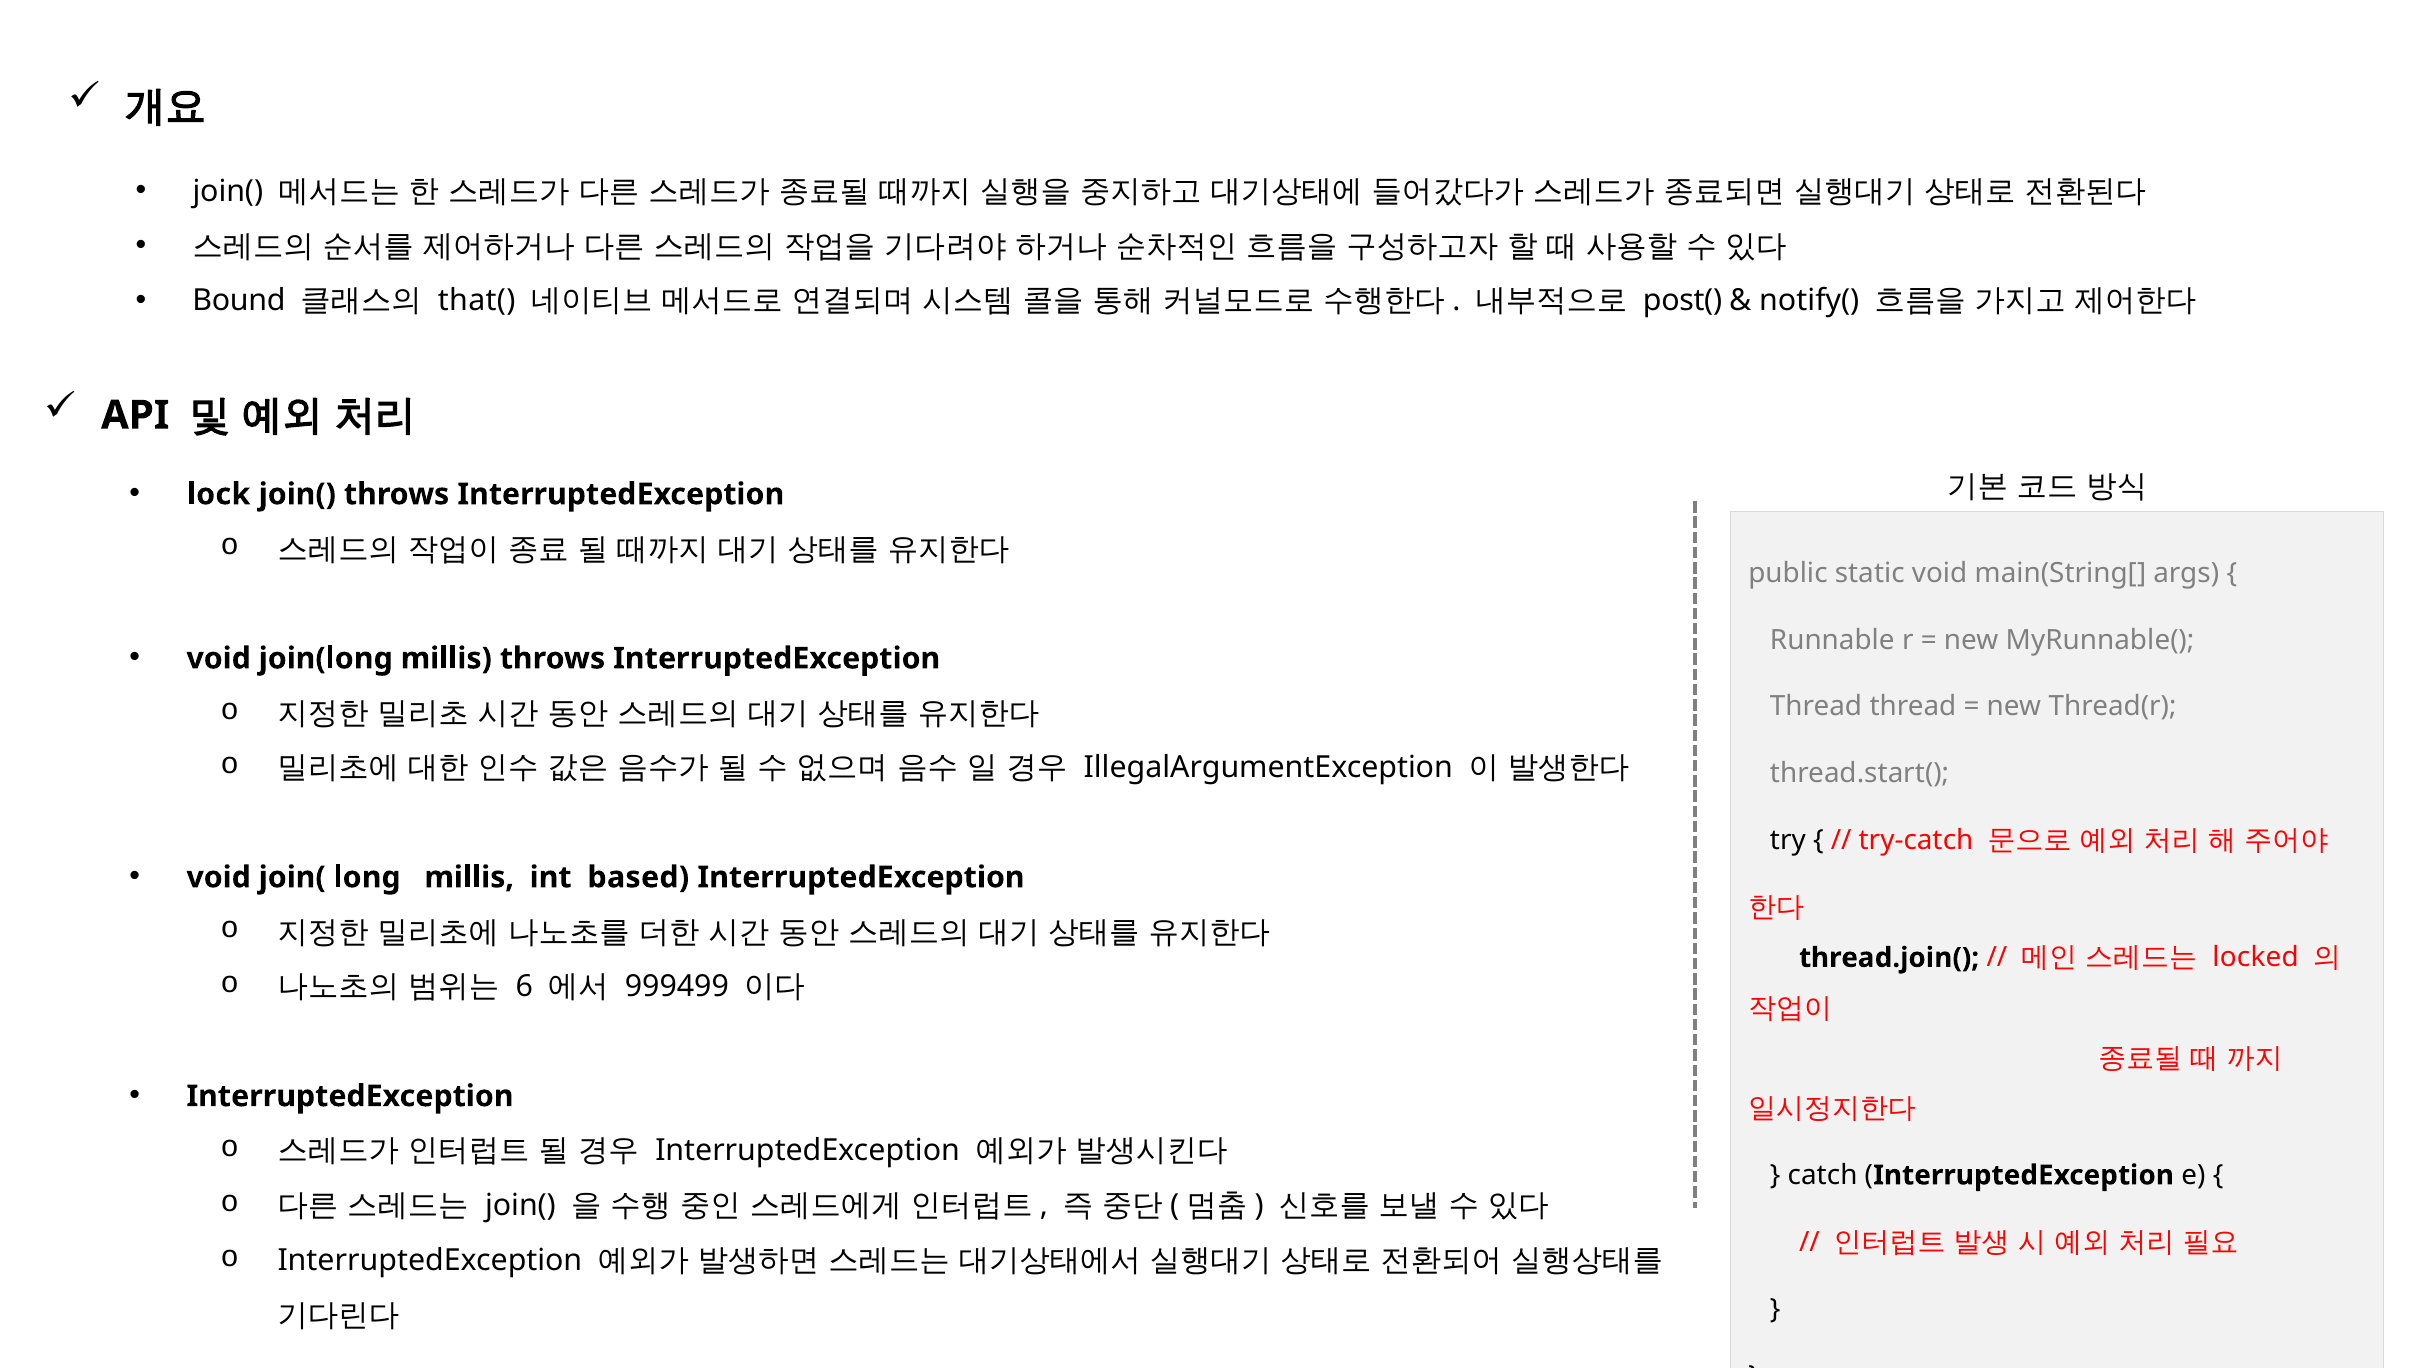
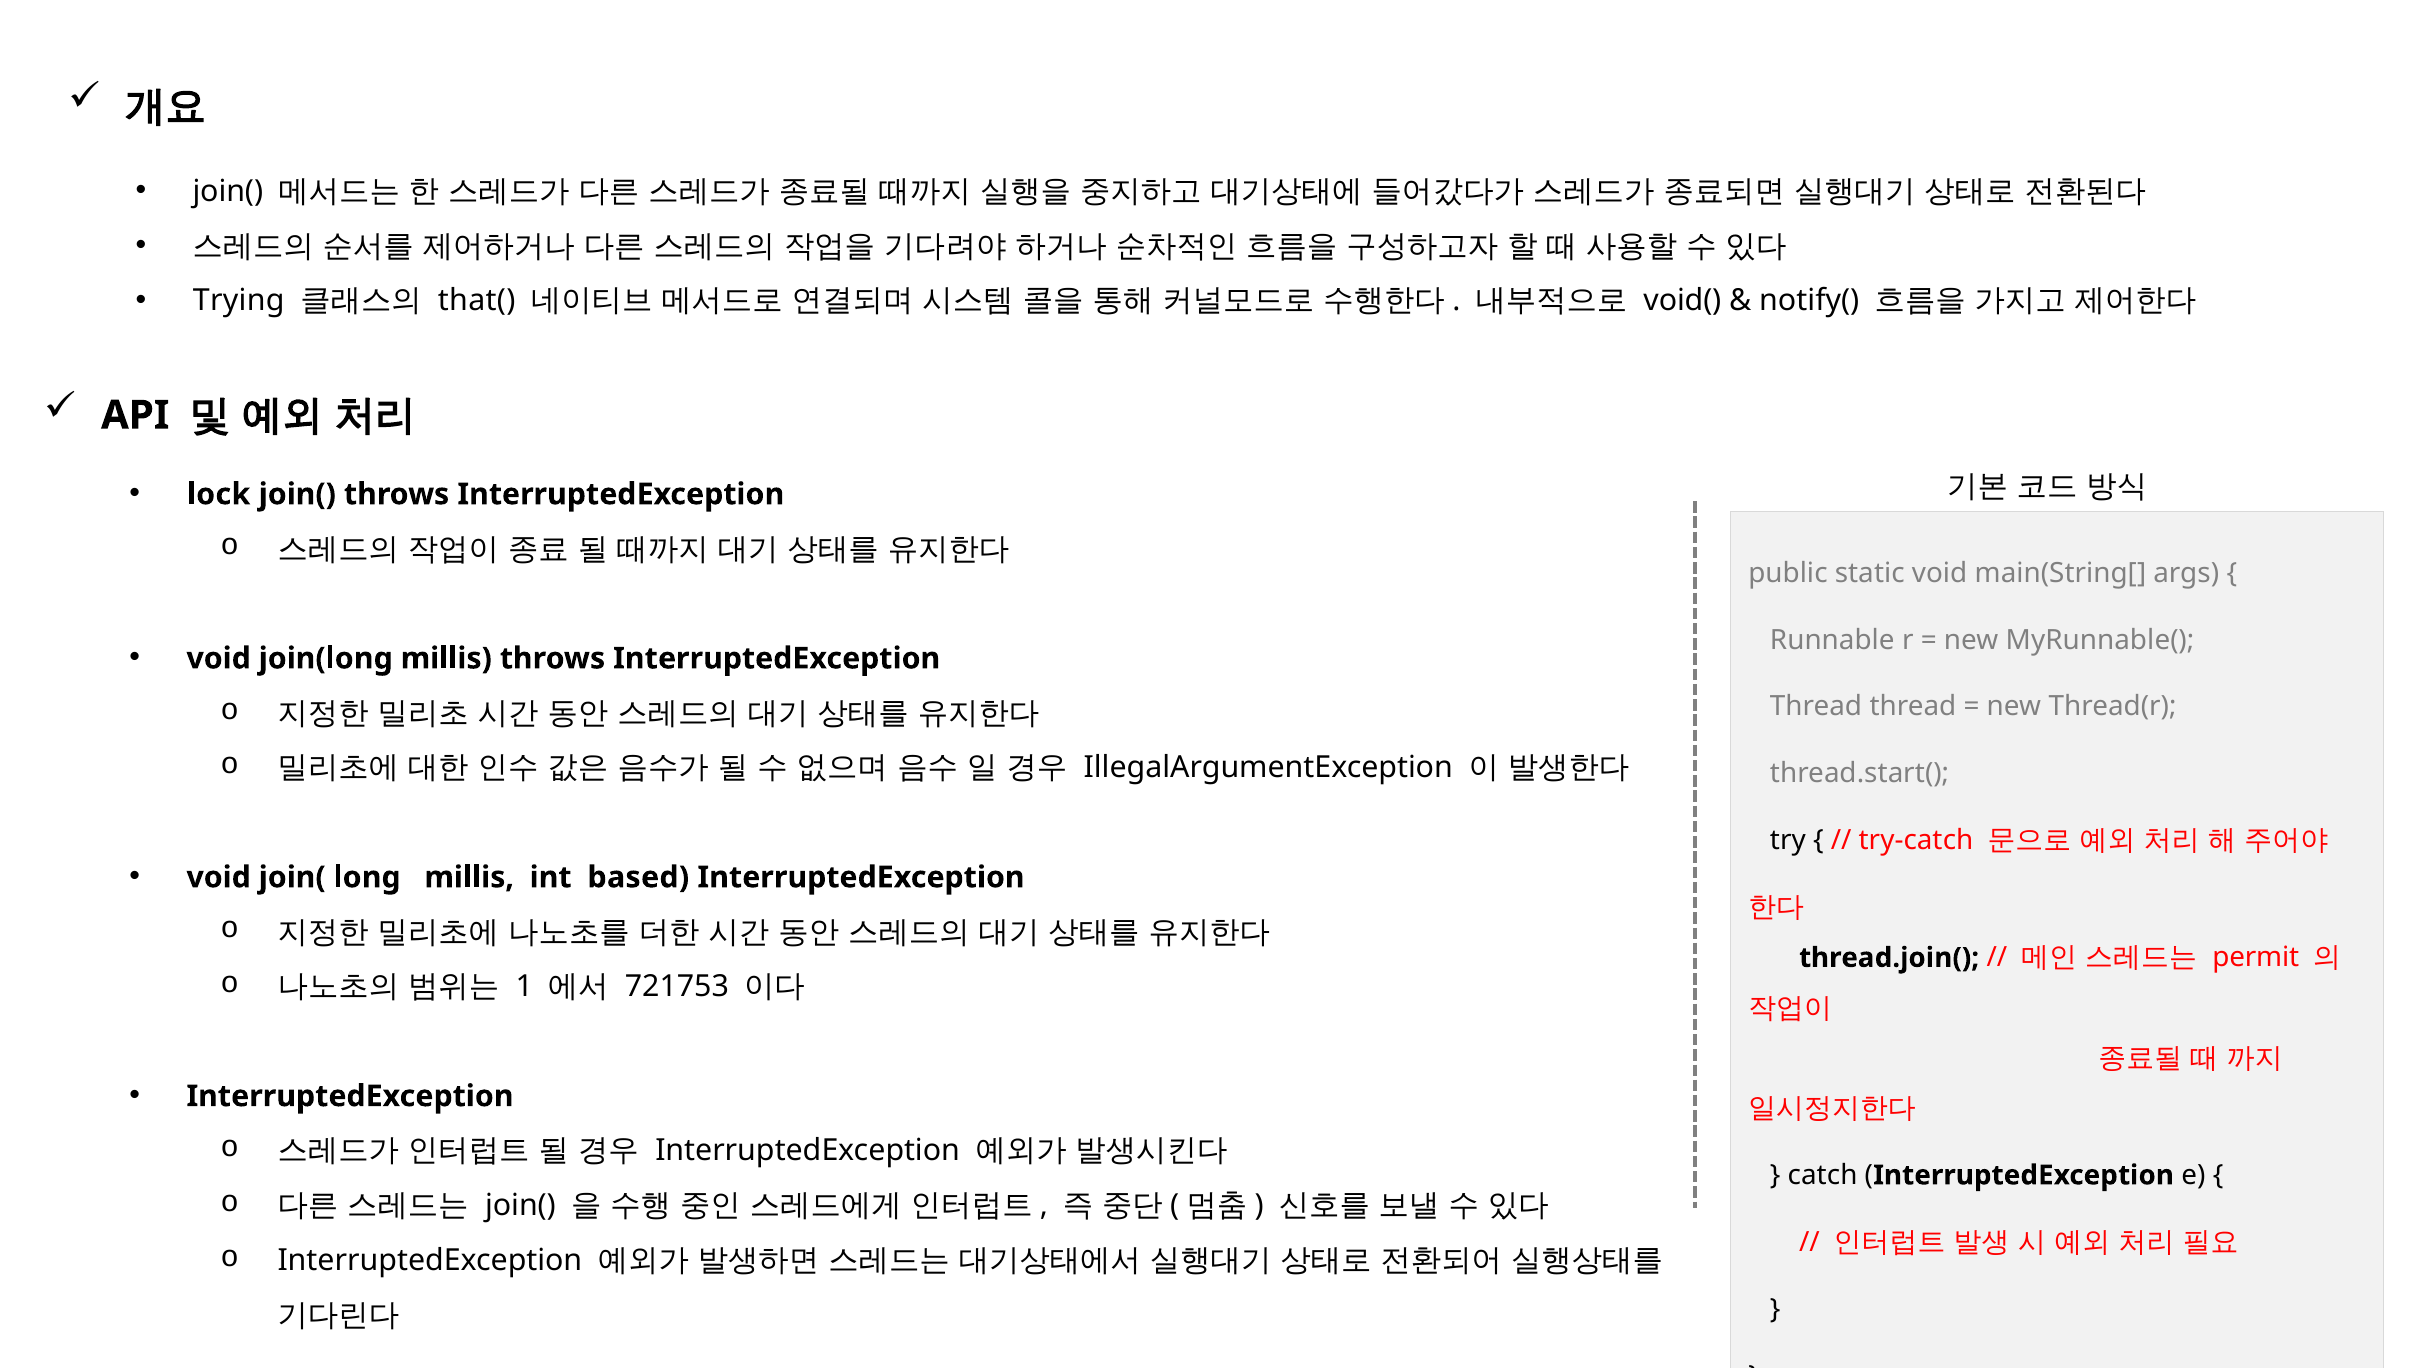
Bound: Bound -> Trying (239, 301)
post(: post( -> void( (1682, 301)
locked: locked -> permit (2256, 957)
6: 6 -> 1 (524, 986)
999499: 999499 -> 721753 (677, 986)
